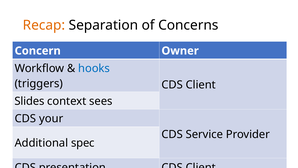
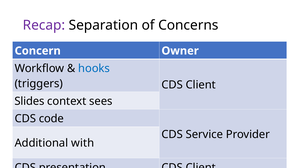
Recap colour: orange -> purple (44, 25)
your: your -> code (51, 118)
spec: spec -> with (83, 143)
